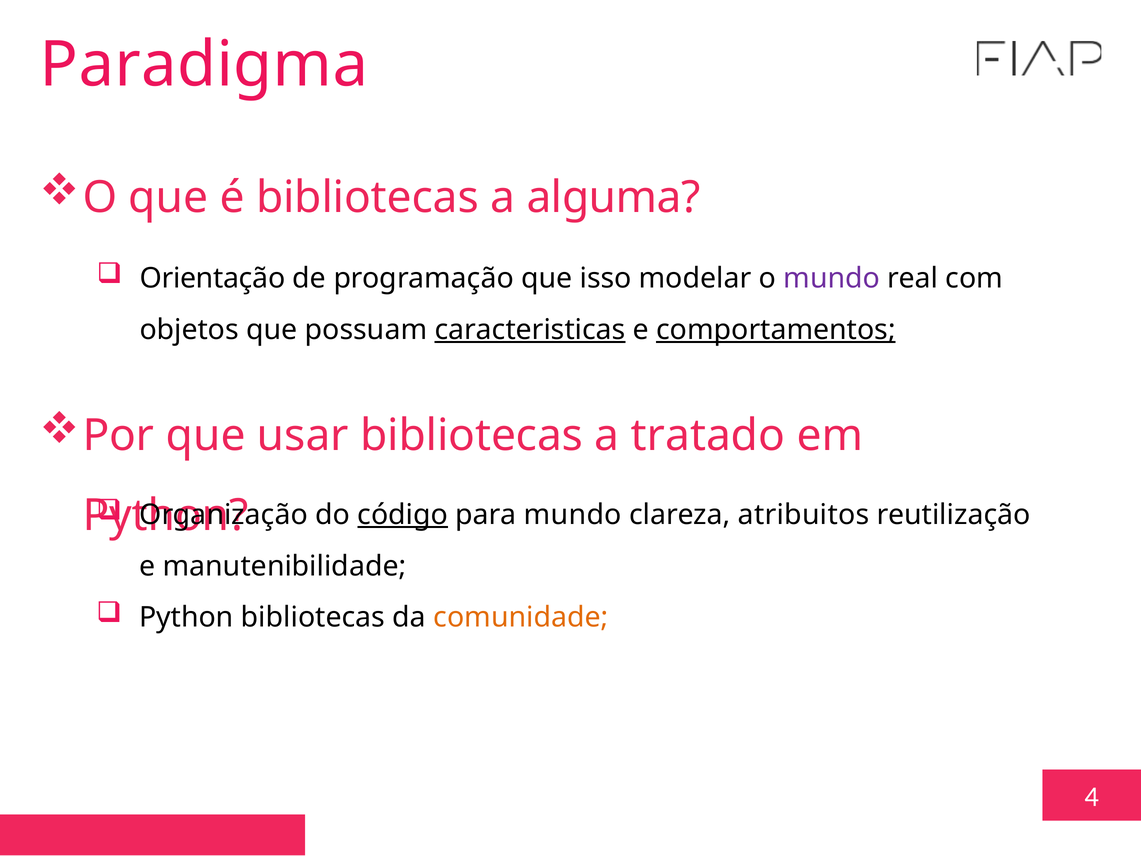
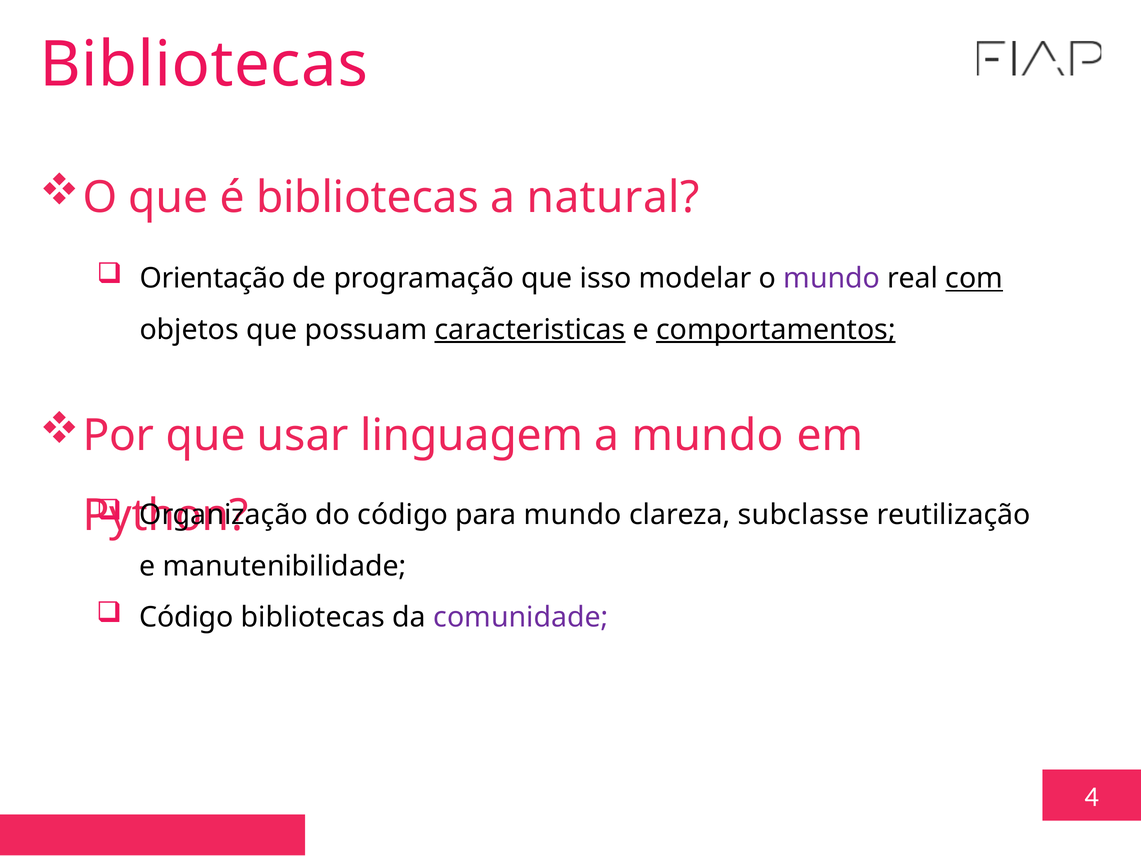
Paradigma: Paradigma -> Bibliotecas (204, 65)
alguma: alguma -> natural (613, 197)
com underline: none -> present (974, 278)
usar bibliotecas: bibliotecas -> linguagem (472, 436)
a tratado: tratado -> mundo (708, 436)
código underline: present -> none (403, 515)
atribuitos: atribuitos -> subclasse (804, 515)
Python: Python -> Código (186, 617)
comunidade colour: orange -> purple (521, 617)
